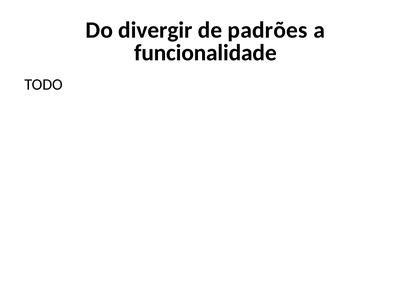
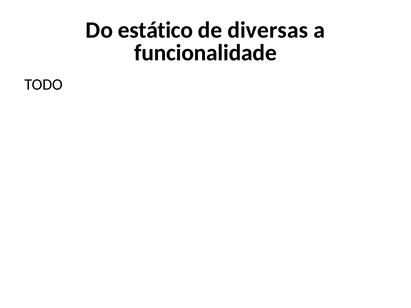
divergir: divergir -> estático (155, 30)
padrões: padrões -> diversas (268, 30)
